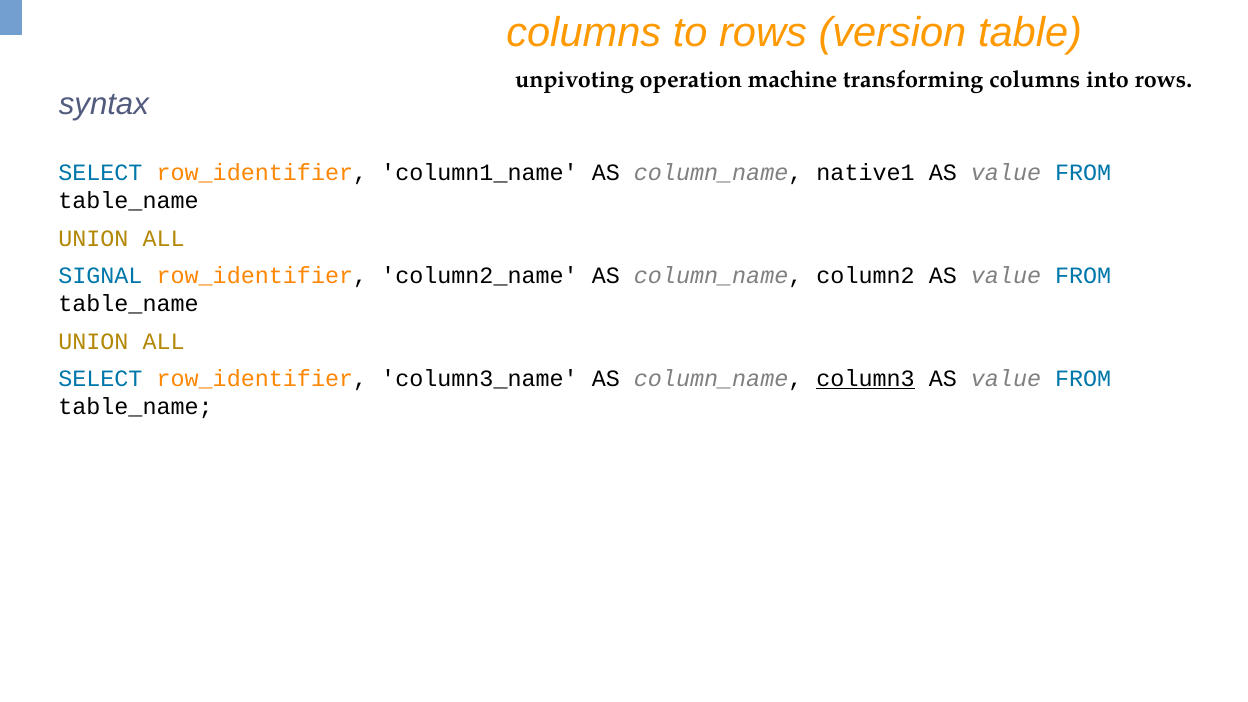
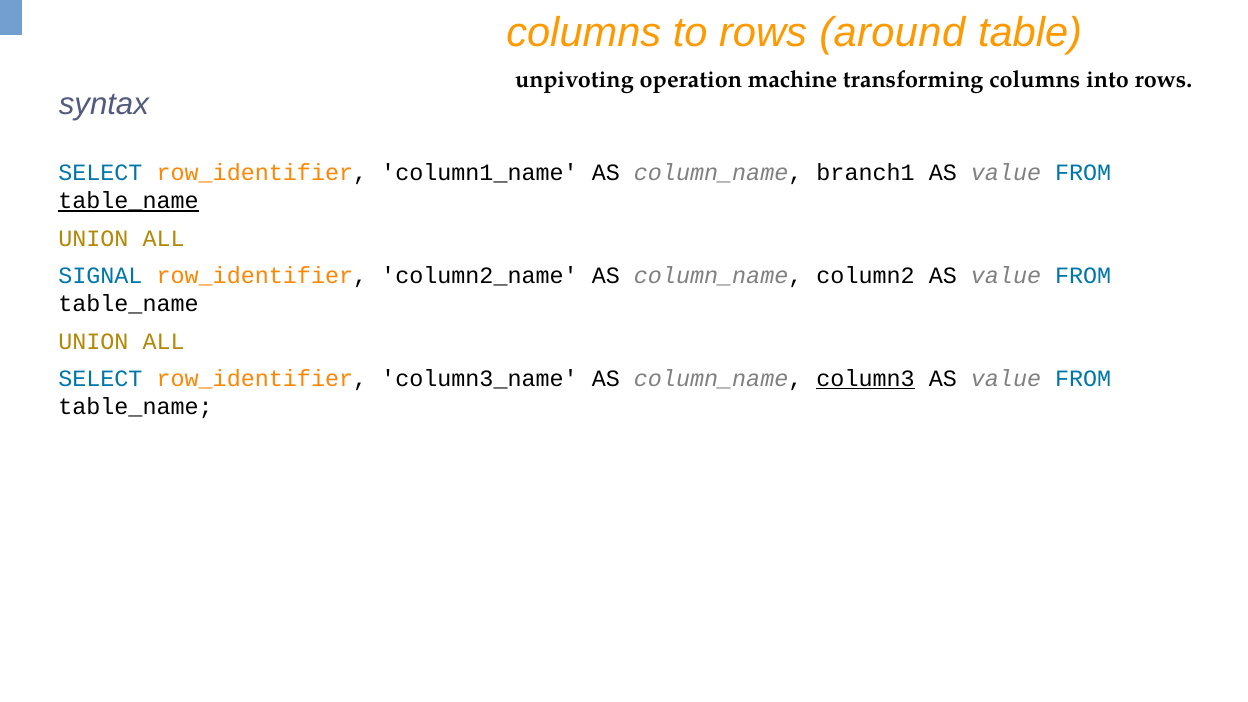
version: version -> around (892, 32)
native1: native1 -> branch1 (866, 173)
table_name underline: none -> present (128, 201)
